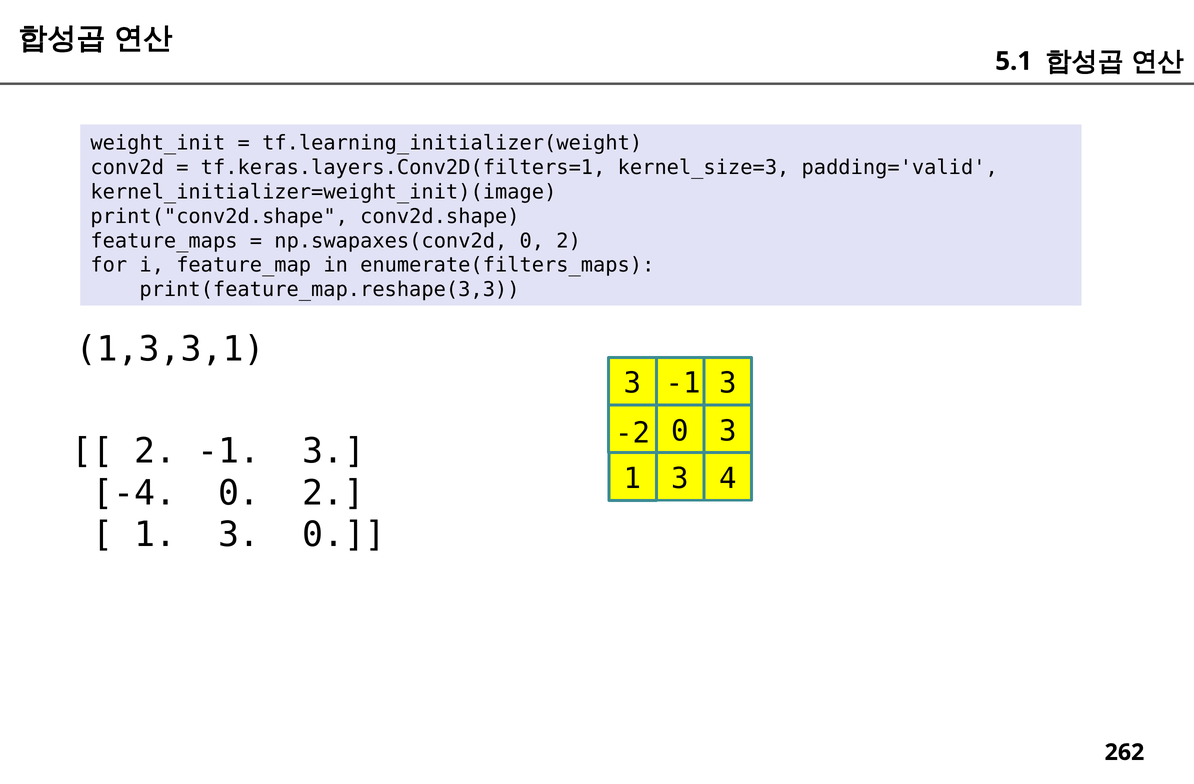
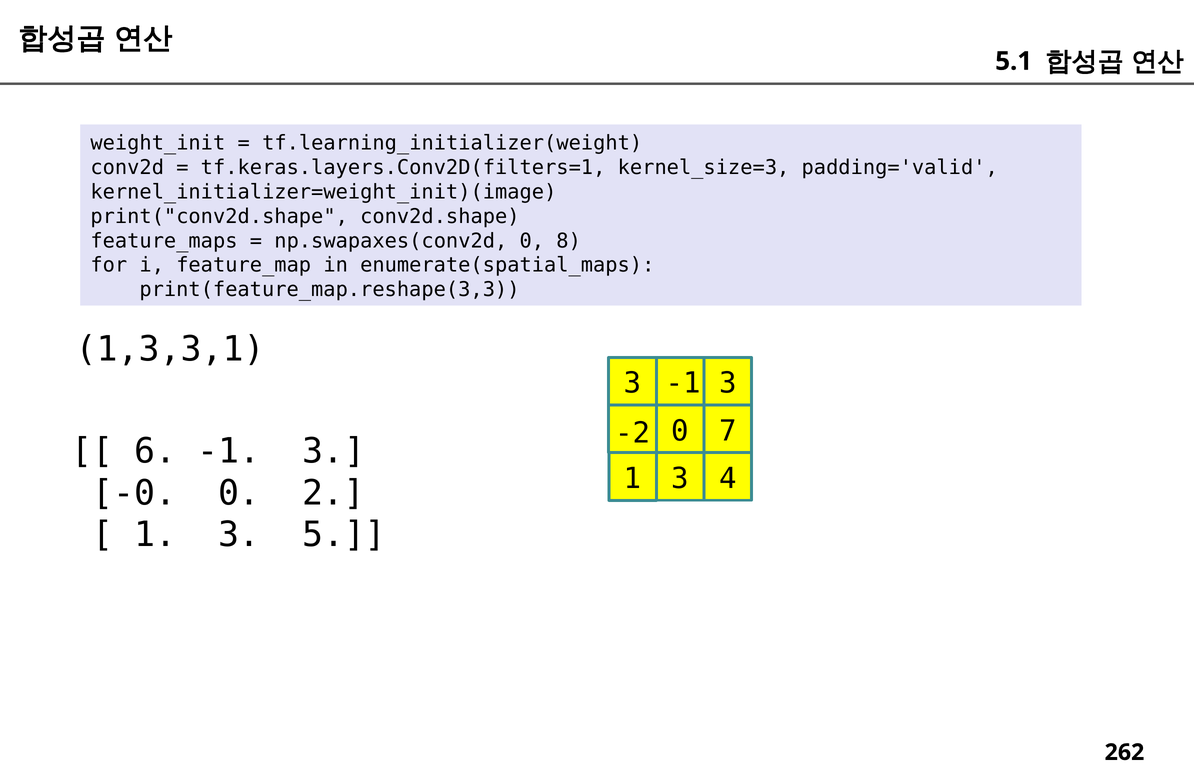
np.swapaxes(conv2d 0 2: 2 -> 8 (569, 241)
enumerate(filters_maps: enumerate(filters_maps -> enumerate(spatial_maps (507, 265)
0 3: 3 -> 7 (728, 431)
2: 2 -> 6 (155, 451)
-4: -4 -> -0 (134, 493)
1 3 0: 0 -> 5 (344, 535)
